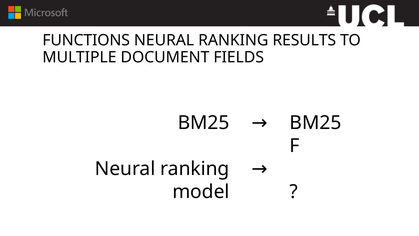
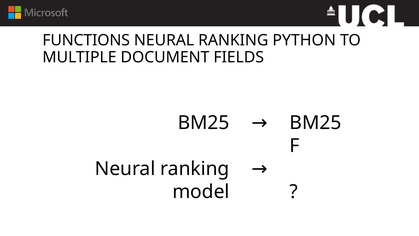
RESULTS: RESULTS -> PYTHON (304, 40)
